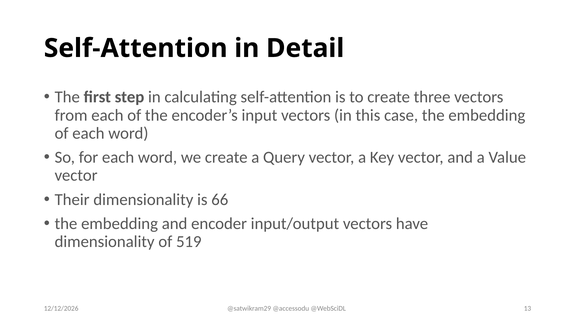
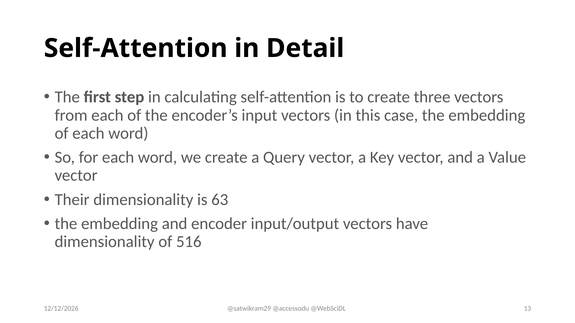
66: 66 -> 63 (220, 200)
519: 519 -> 516 (189, 242)
